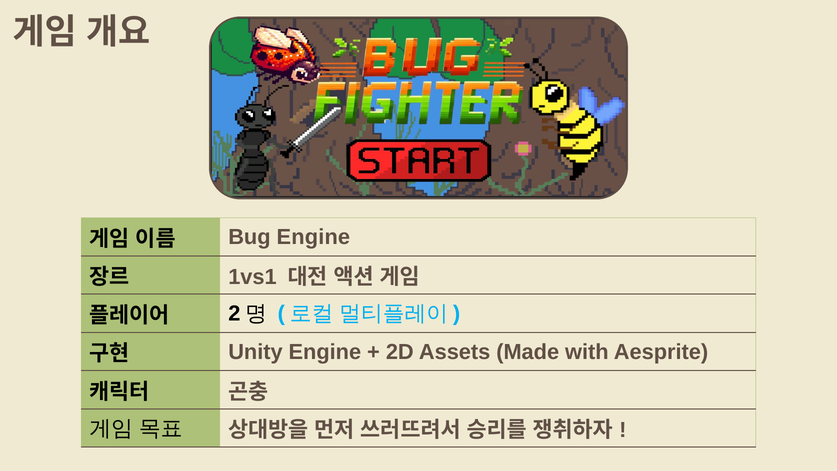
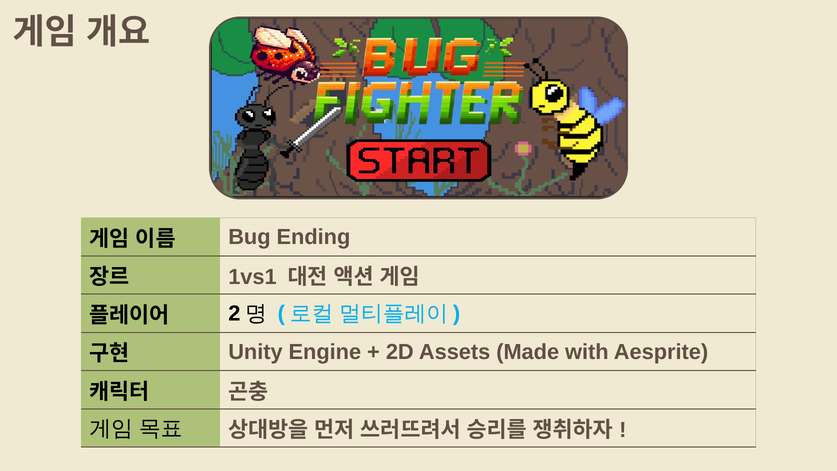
Bug Engine: Engine -> Ending (313, 237)
